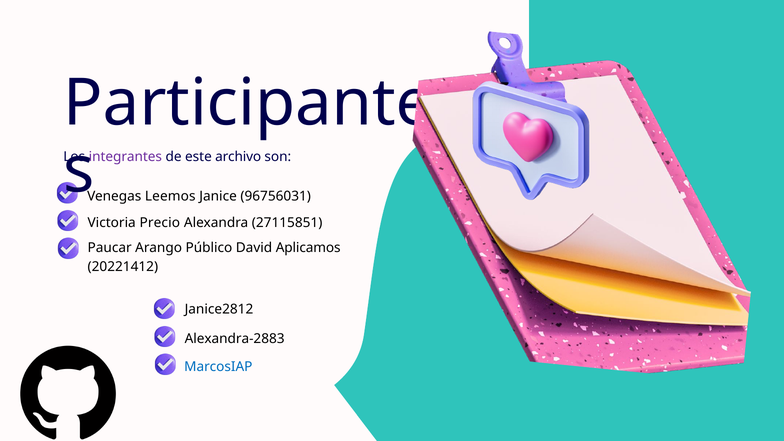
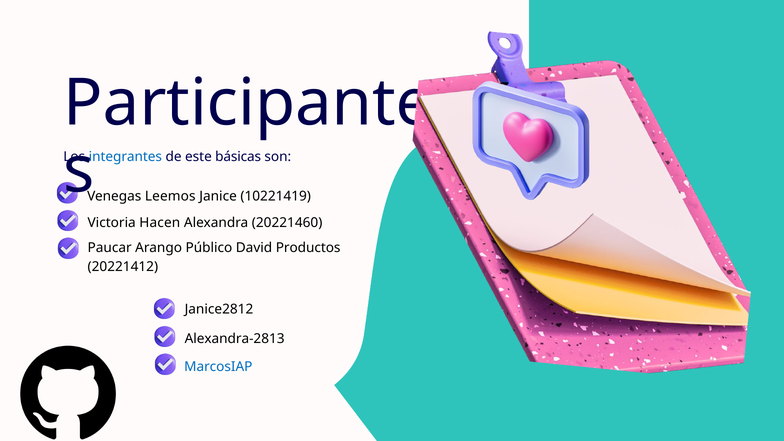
integrantes colour: purple -> blue (125, 157)
archivo: archivo -> básicas (238, 157)
96756031: 96756031 -> 10221419 (276, 196)
Precio: Precio -> Hacen (160, 223)
27115851: 27115851 -> 20221460 (287, 223)
Aplicamos: Aplicamos -> Productos (308, 248)
Alexandra-2883: Alexandra-2883 -> Alexandra-2813 (235, 339)
